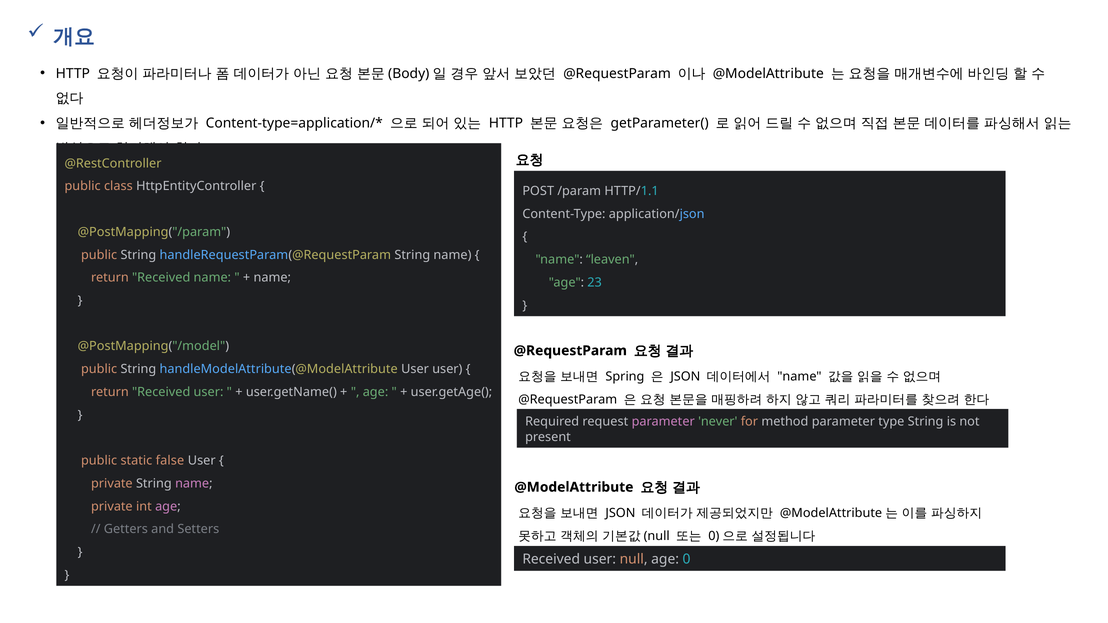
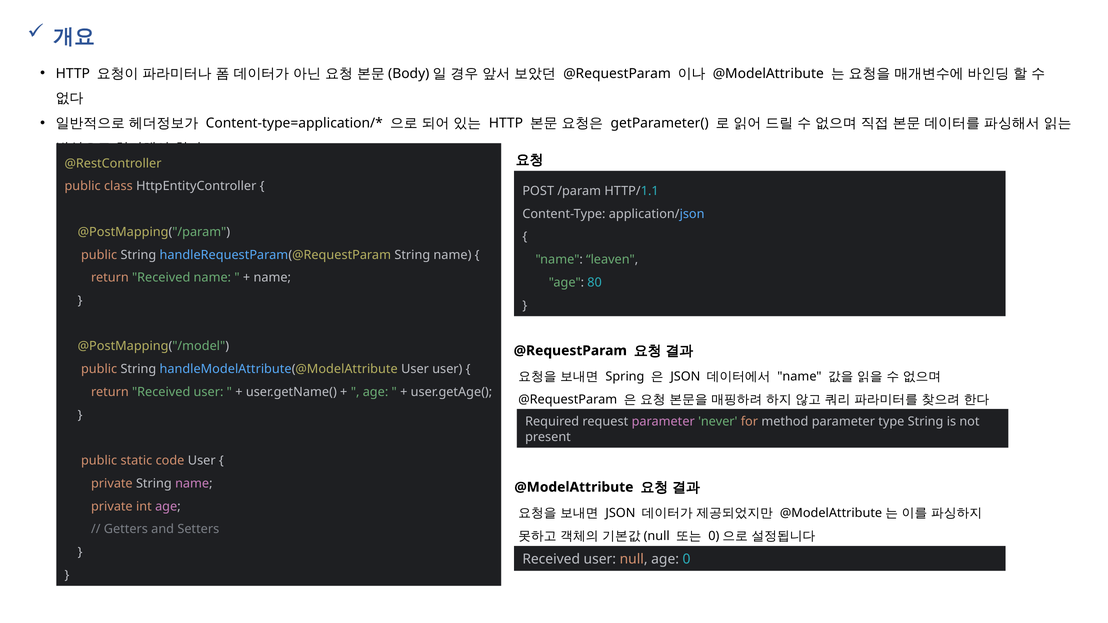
23: 23 -> 80 (595, 283)
false: false -> code (170, 461)
